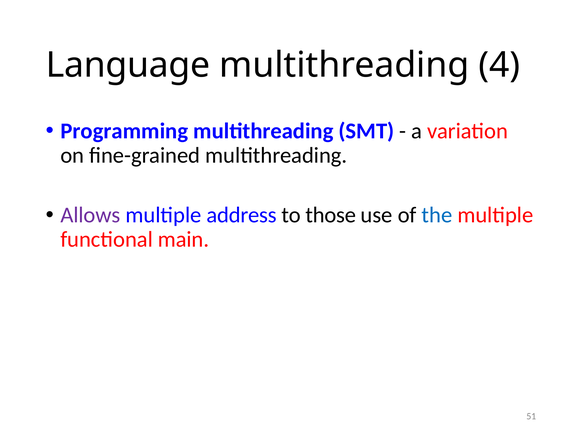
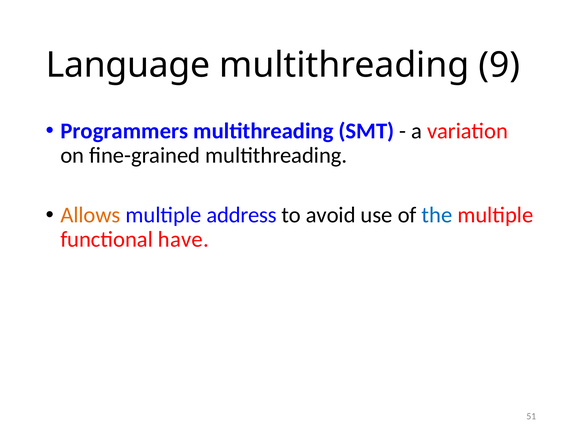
4: 4 -> 9 (499, 65)
Programming: Programming -> Programmers (124, 131)
Allows colour: purple -> orange (90, 215)
those: those -> avoid (331, 215)
main: main -> have (183, 240)
